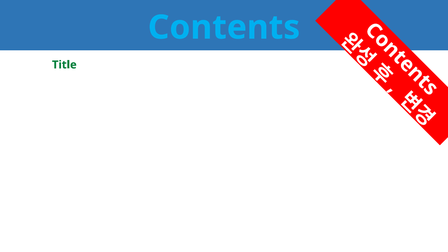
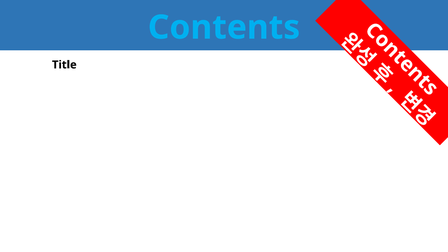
Title colour: green -> black (64, 65)
